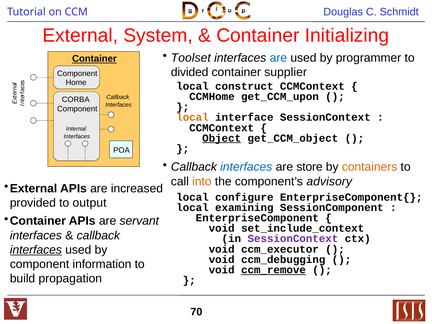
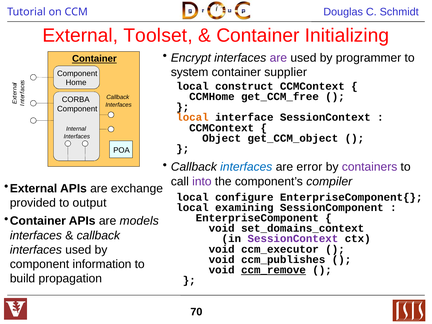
System: System -> Toolset (158, 36)
Toolset: Toolset -> Encrypt (191, 58)
are colour: blue -> purple (278, 58)
divided: divided -> system (190, 72)
get_CCM_upon: get_CCM_upon -> get_CCM_free (280, 97)
Object underline: present -> none (222, 138)
store: store -> error (309, 167)
containers colour: orange -> purple (370, 167)
into colour: orange -> purple (202, 181)
advisory: advisory -> compiler (329, 181)
increased: increased -> exchange (137, 189)
servant: servant -> models (139, 221)
set_include_context: set_include_context -> set_domains_context (303, 228)
interfaces underline: present -> none (36, 250)
ccm_debugging: ccm_debugging -> ccm_publishes (283, 260)
